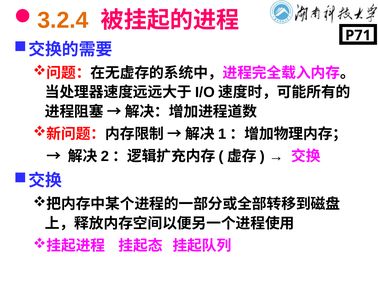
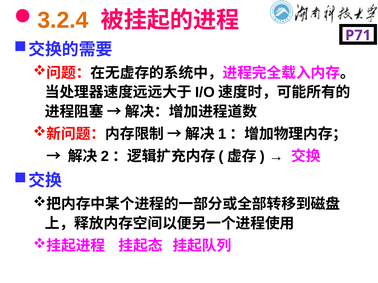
P71 colour: black -> purple (358, 35)
